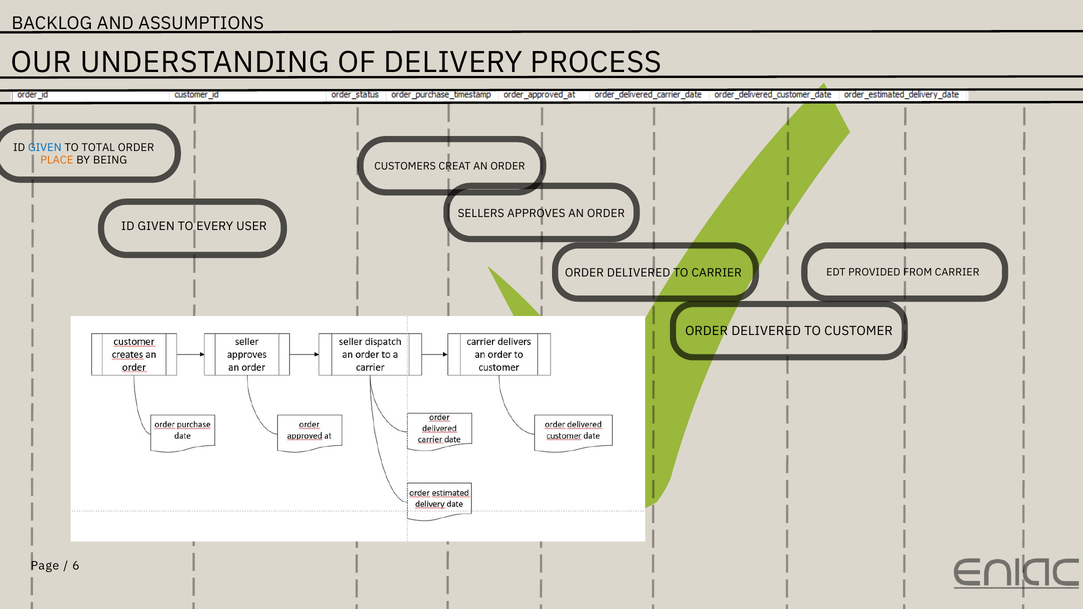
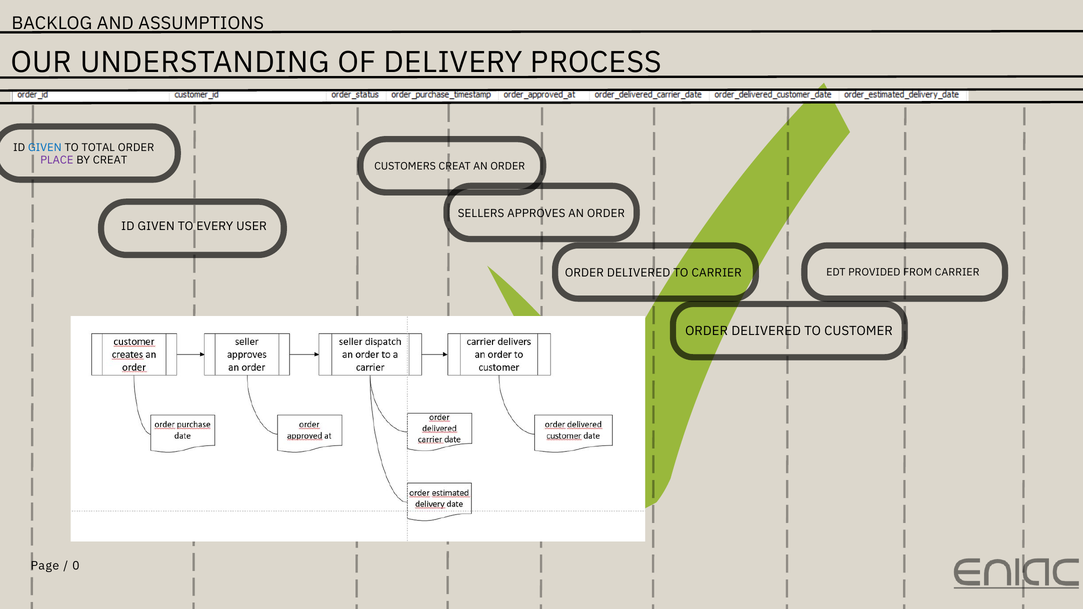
PLACE colour: orange -> purple (57, 160)
BY BEING: BEING -> CREAT (110, 160)
6: 6 -> 0 (76, 566)
